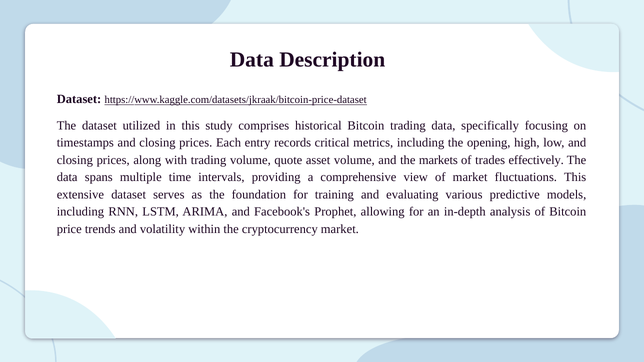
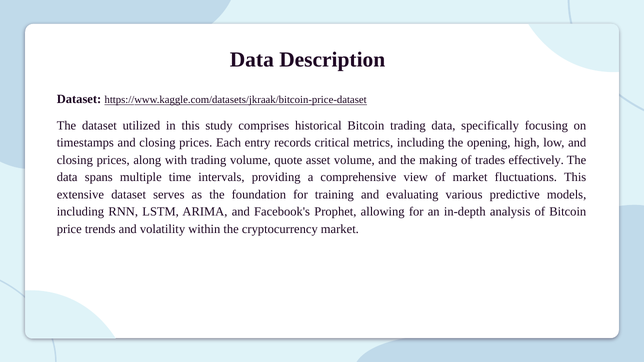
markets: markets -> making (438, 160)
